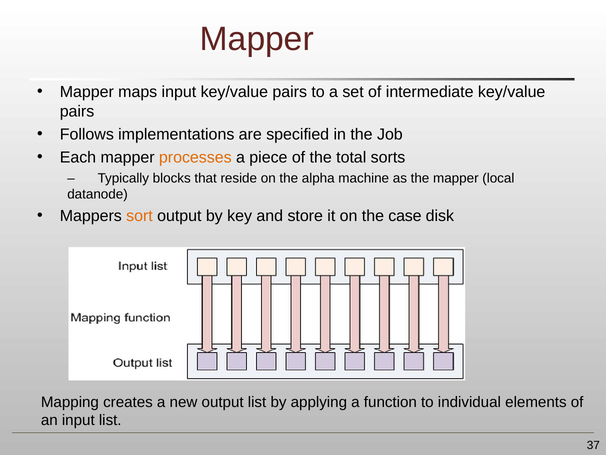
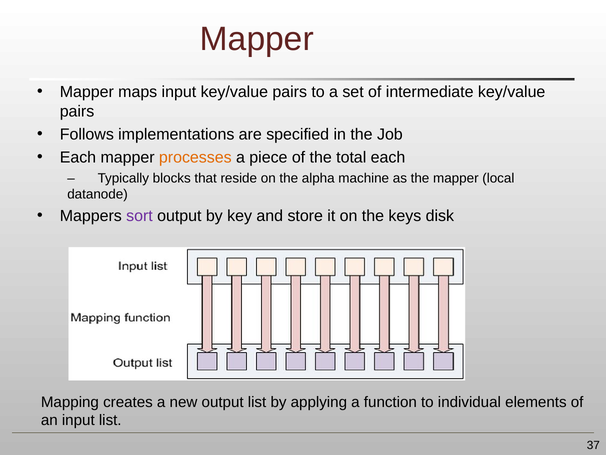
total sorts: sorts -> each (388, 157)
sort colour: orange -> purple (139, 216)
case: case -> keys (405, 216)
